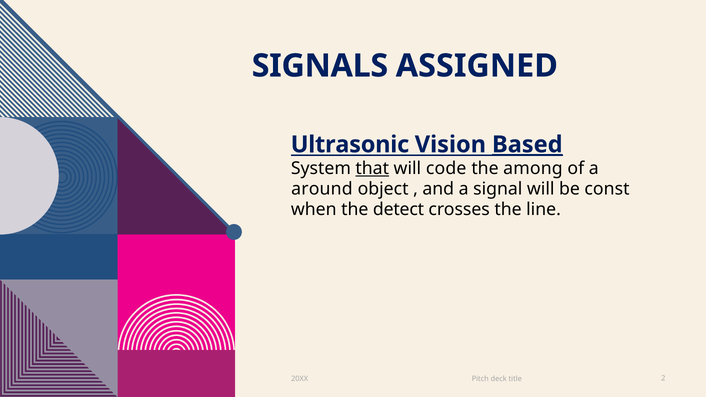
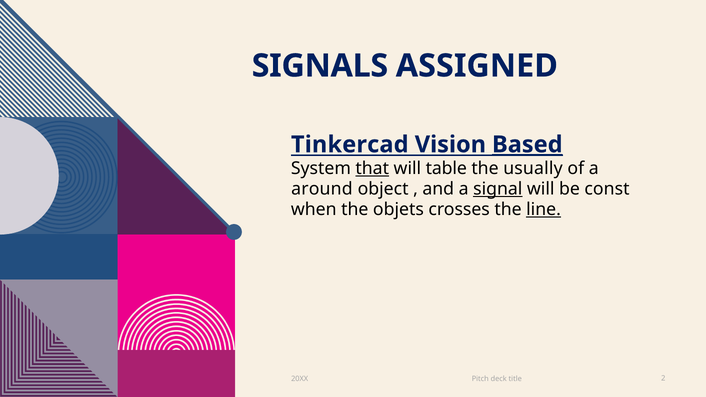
Ultrasonic: Ultrasonic -> Tinkercad (350, 145)
code: code -> table (446, 168)
among: among -> usually (533, 168)
signal underline: none -> present (498, 189)
detect: detect -> objets (398, 209)
line underline: none -> present (544, 209)
